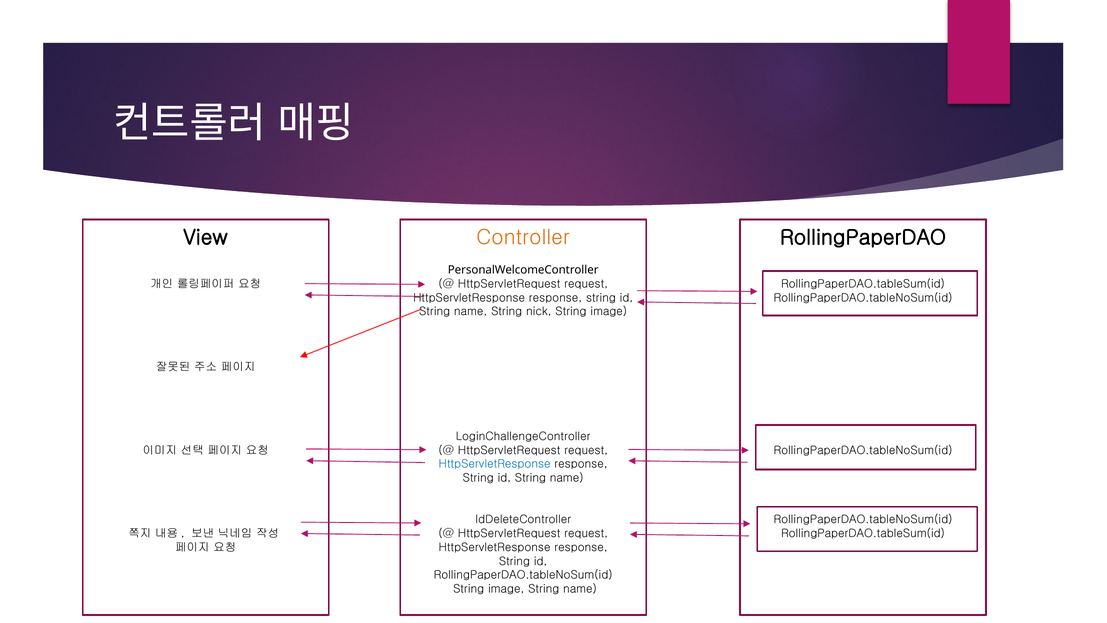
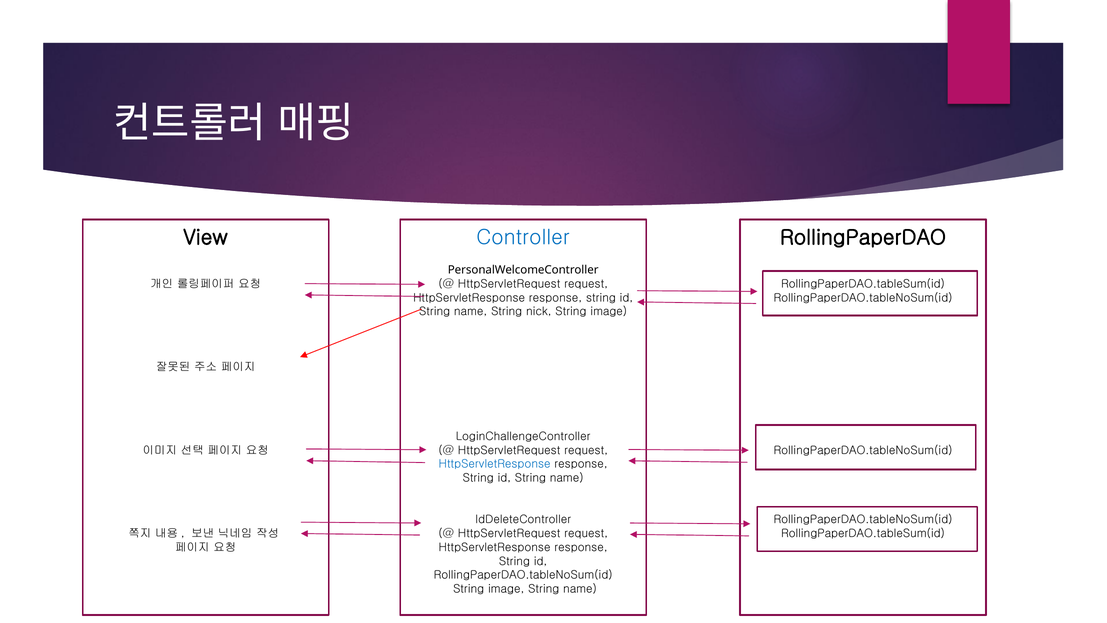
Controller colour: orange -> blue (523, 237)
